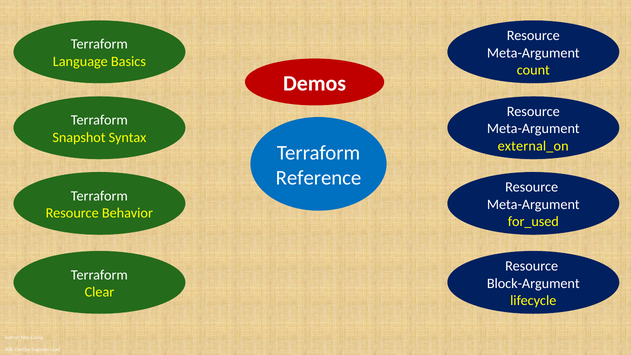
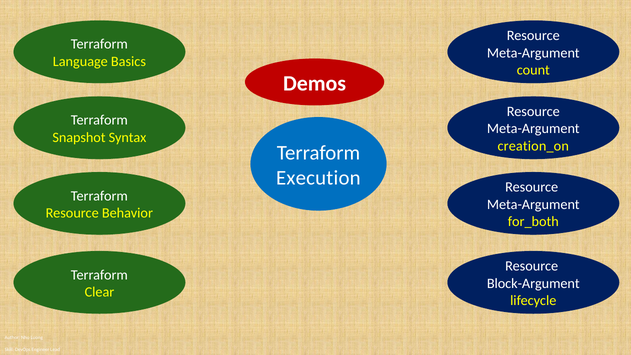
external_on: external_on -> creation_on (533, 146)
Reference: Reference -> Execution (318, 178)
for_used: for_used -> for_both (533, 221)
